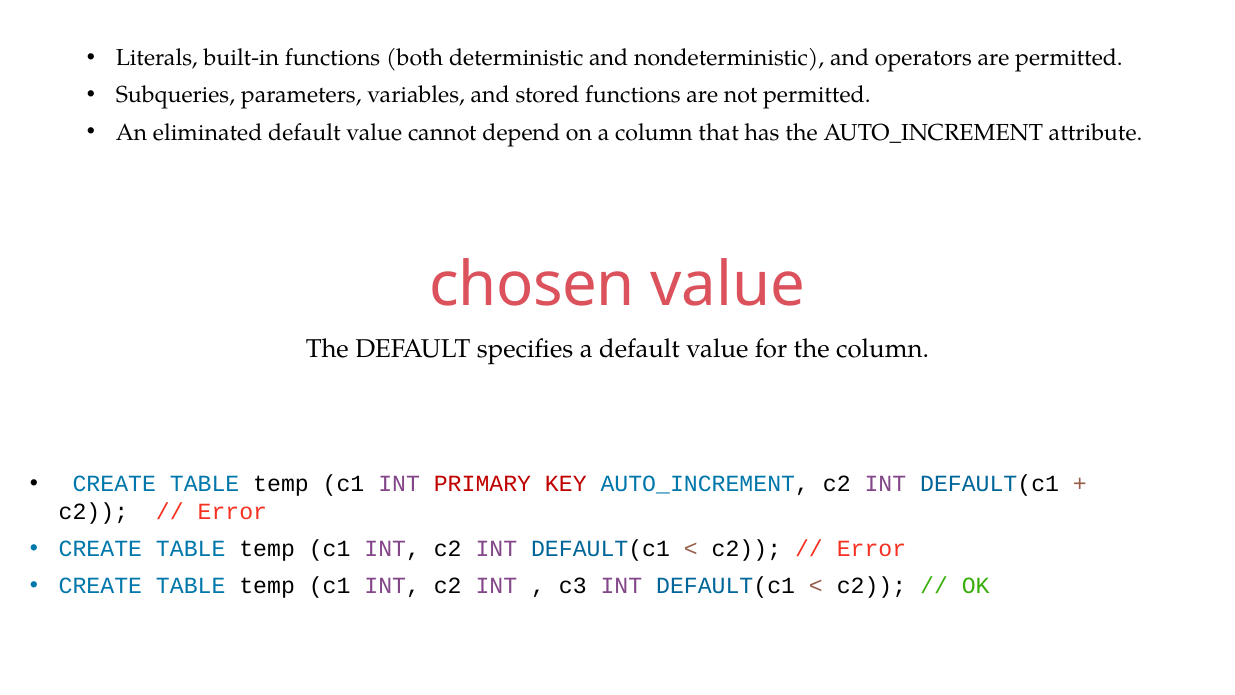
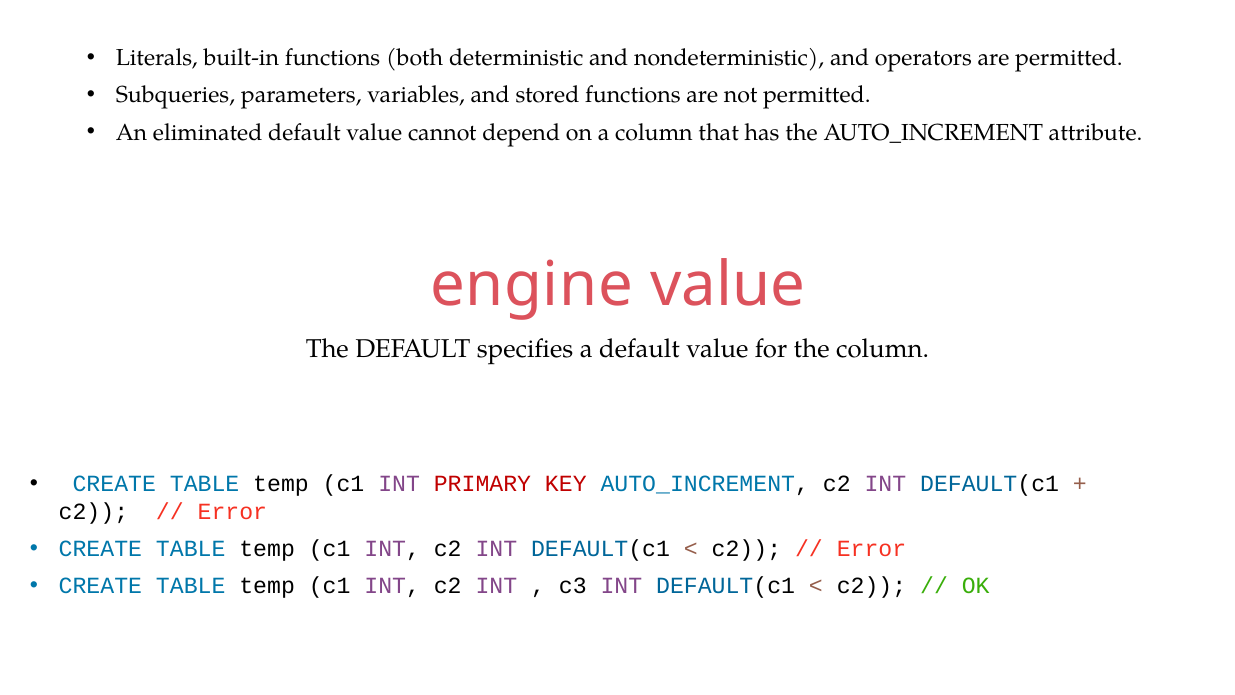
chosen: chosen -> engine (532, 285)
